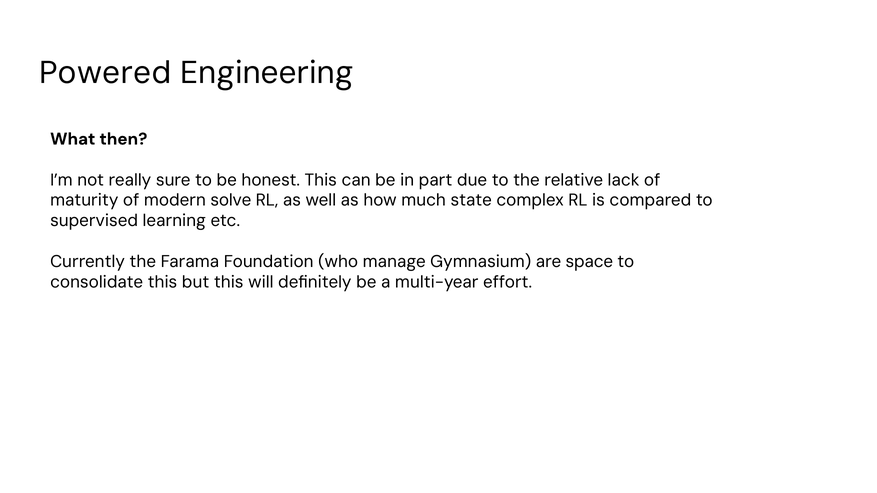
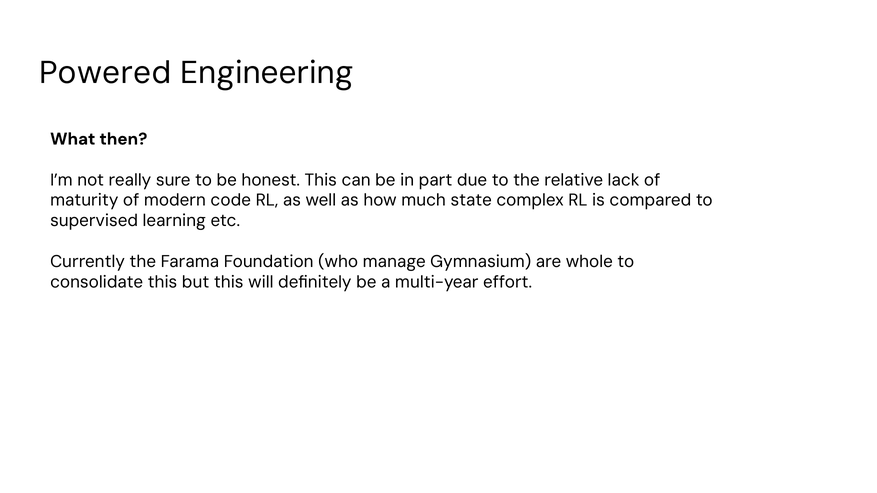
solve: solve -> code (231, 201)
space: space -> whole (589, 262)
